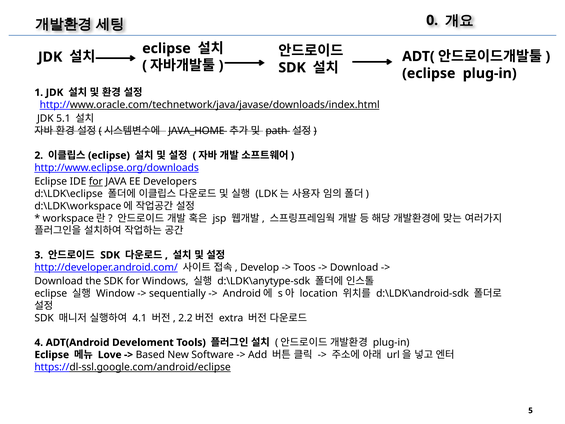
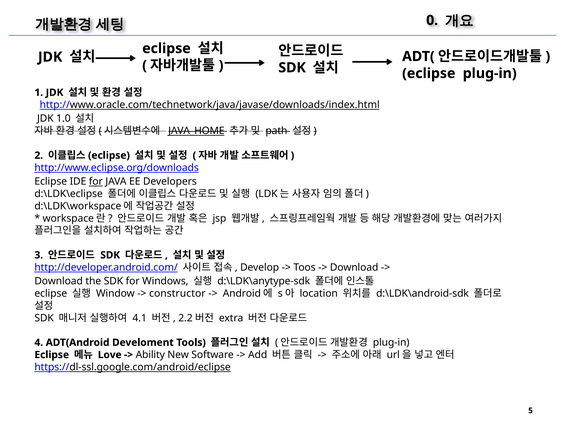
5.1: 5.1 -> 1.0 (63, 119)
JAVA_HOME underline: none -> present (196, 131)
sequentially: sequentially -> constructor (177, 293)
Based: Based -> Ability (150, 355)
